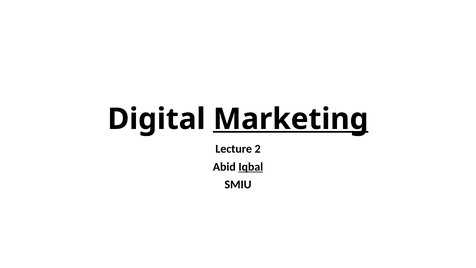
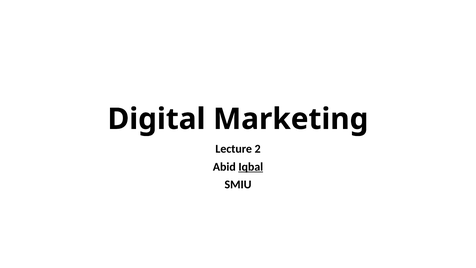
Marketing underline: present -> none (291, 119)
